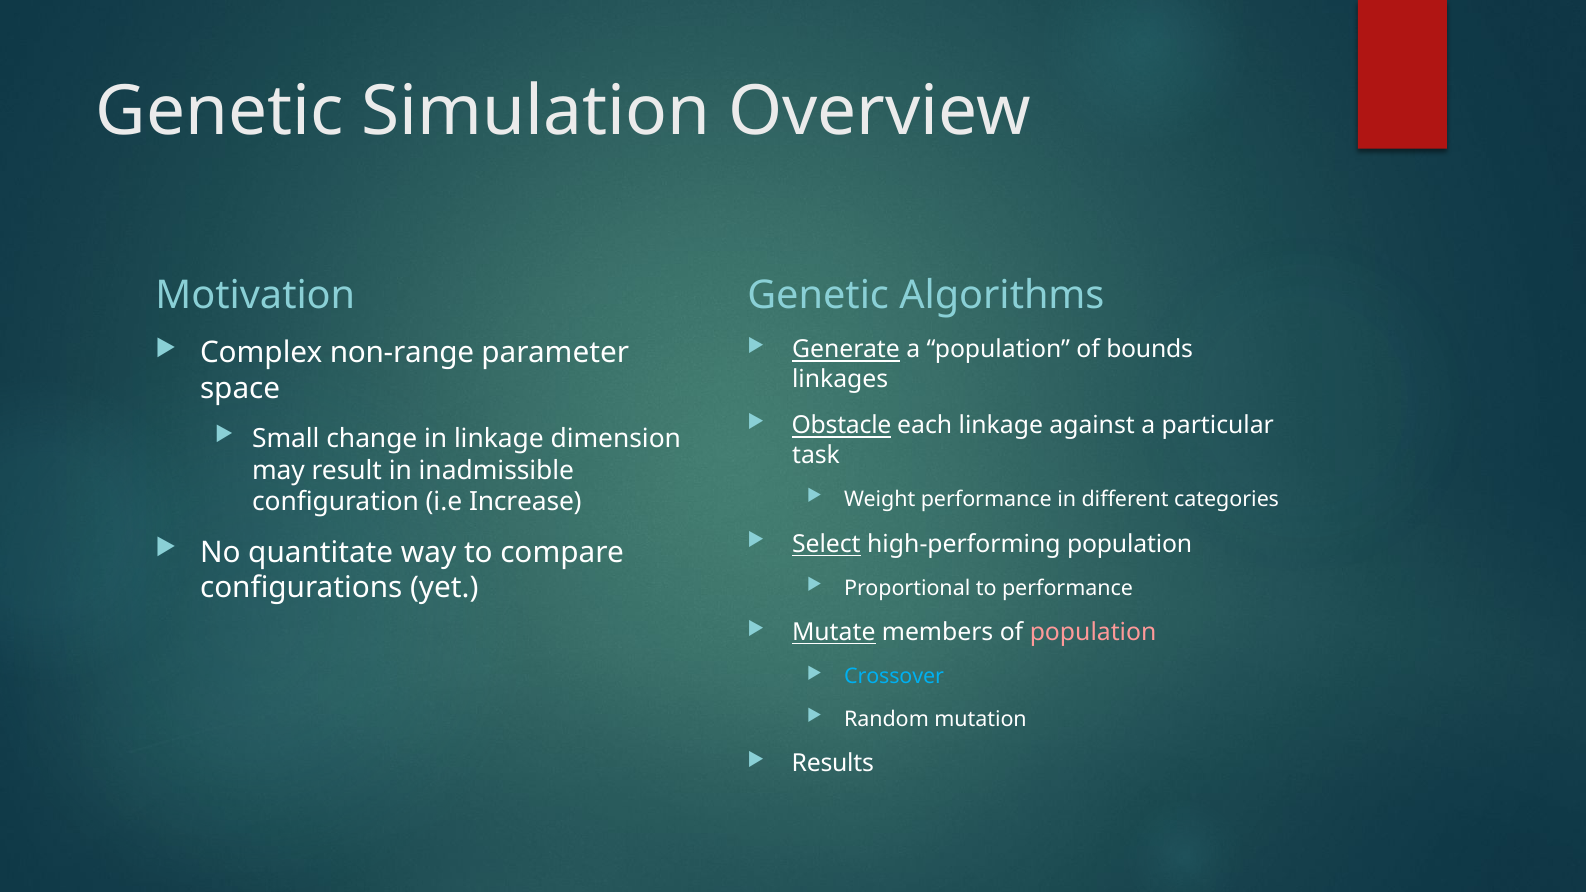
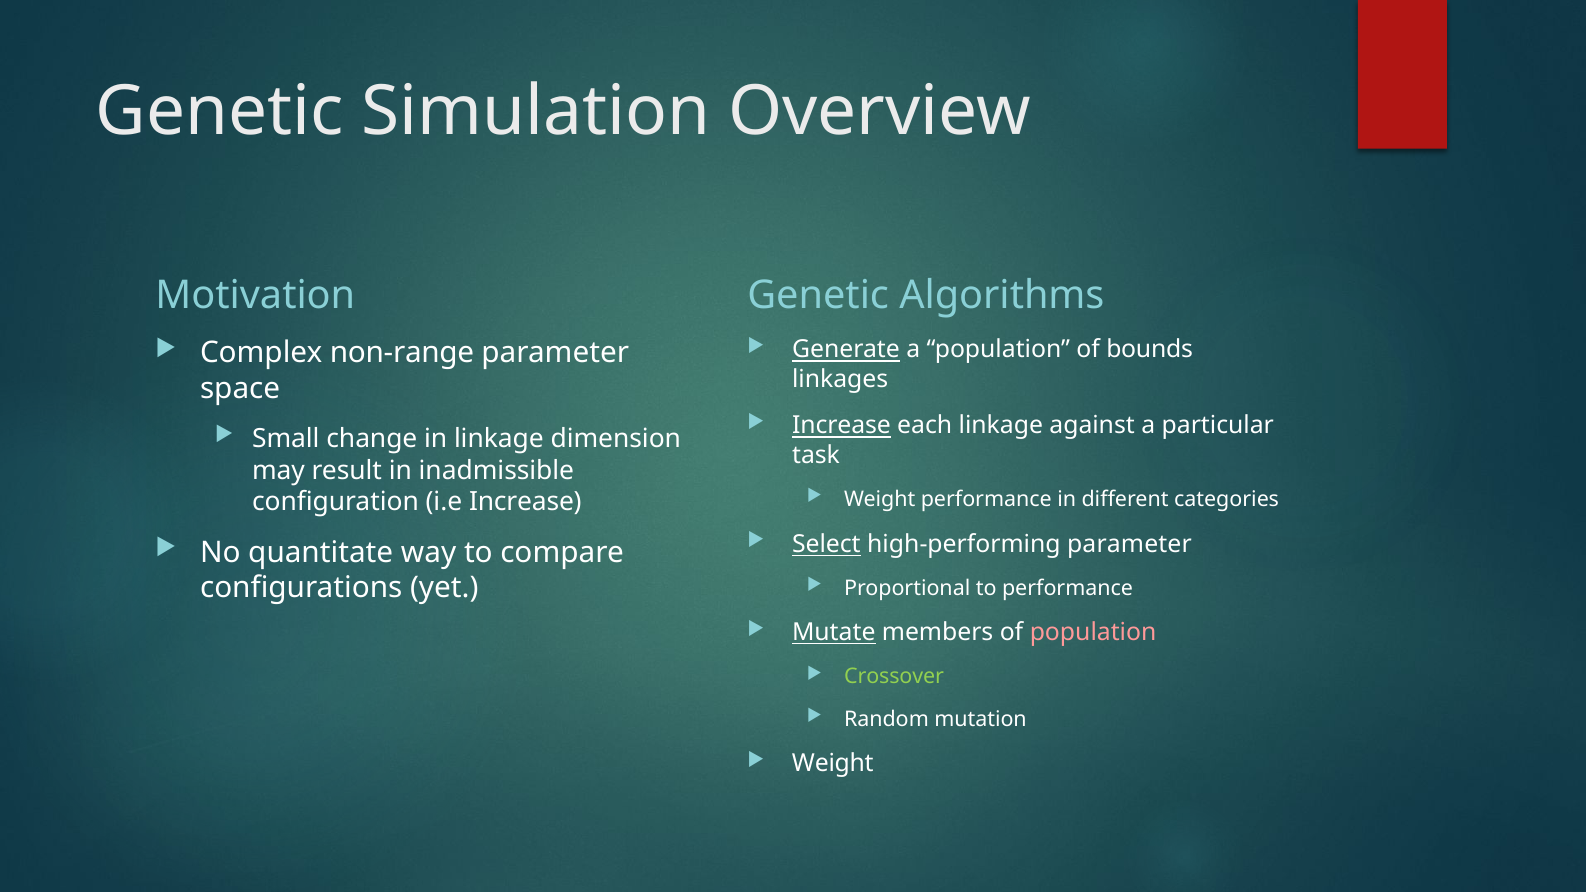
Obstacle: Obstacle -> Increase (841, 426)
high-performing population: population -> parameter (1129, 544)
Crossover colour: light blue -> light green (894, 677)
Results: Results -> Weight (833, 764)
